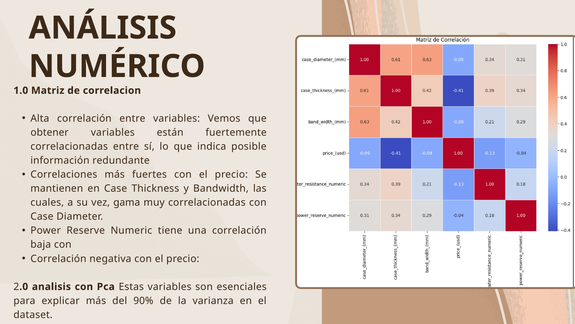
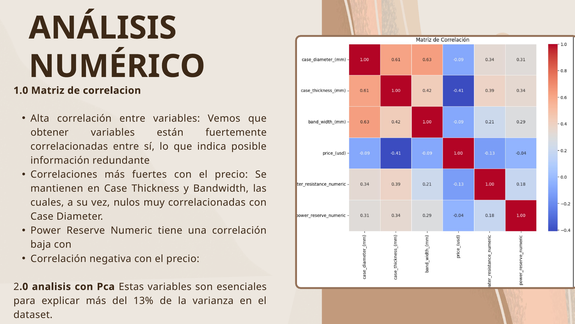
gama: gama -> nulos (127, 202)
90%: 90% -> 13% (143, 300)
